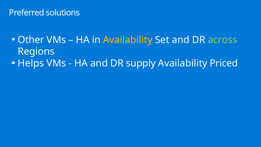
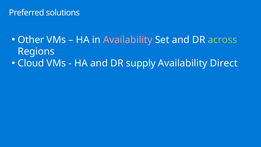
Availability colour: yellow -> pink (128, 40)
Helps: Helps -> Cloud (31, 63)
Priced: Priced -> Direct (224, 63)
